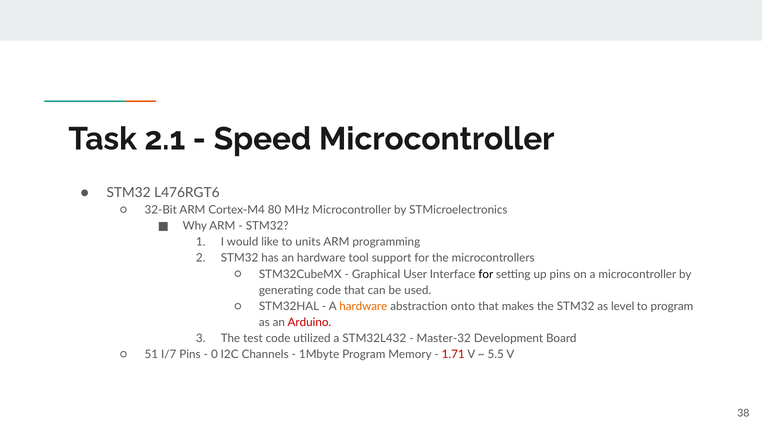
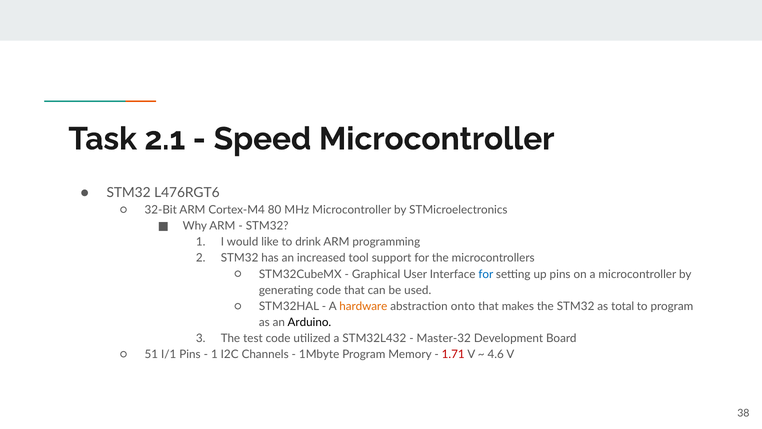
units: units -> drink (308, 242)
an hardware: hardware -> increased (321, 258)
for colour: black -> blue (486, 274)
level: level -> total (623, 306)
Arduino colour: red -> black (309, 322)
I/7: I/7 -> I/1 (169, 354)
0: 0 -> 1 (214, 354)
5.5: 5.5 -> 4.6 (496, 354)
